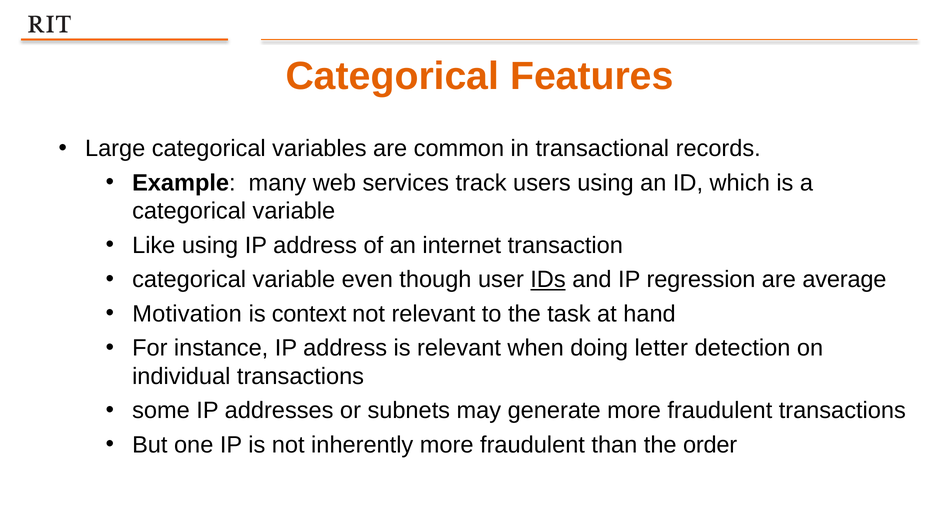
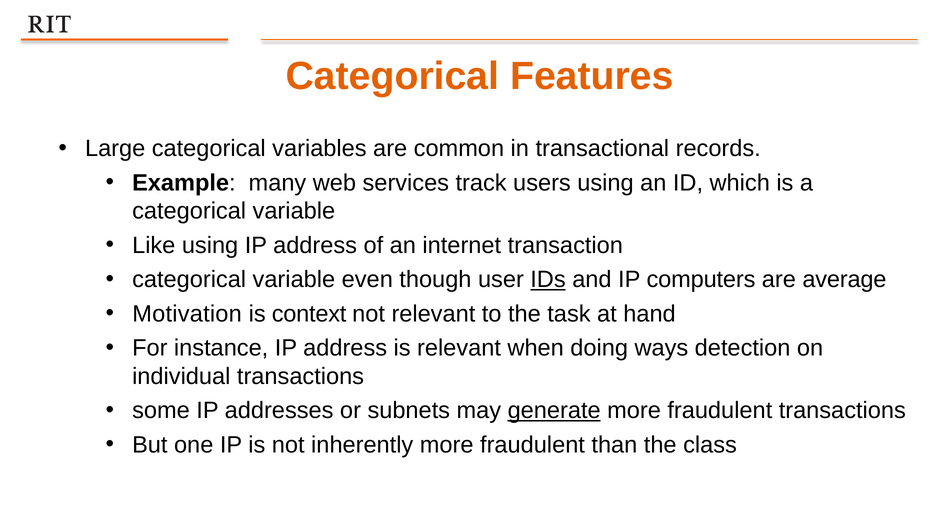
regression: regression -> computers (701, 279)
letter: letter -> ways (661, 348)
generate underline: none -> present (554, 410)
order: order -> class (710, 444)
